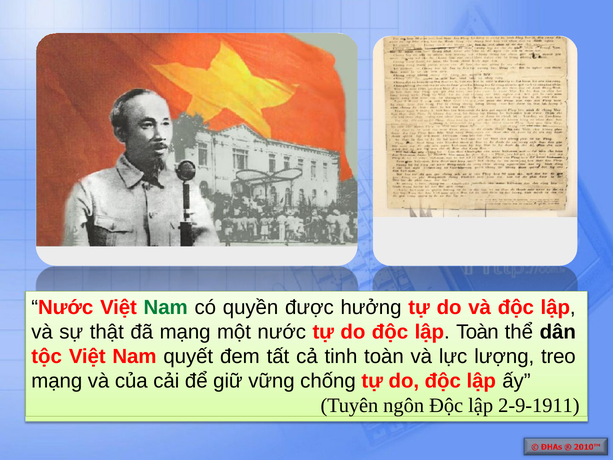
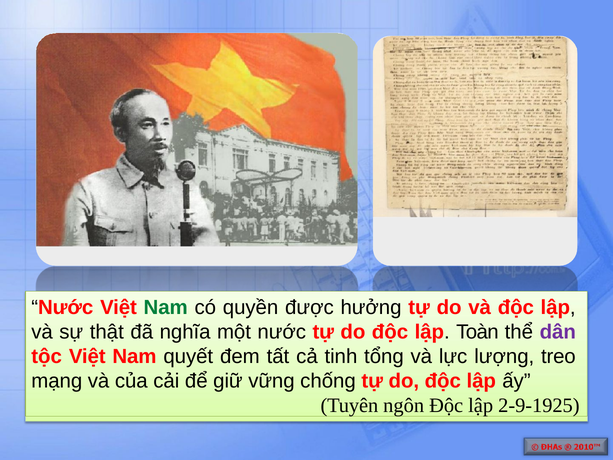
đã mạng: mạng -> nghĩa (185, 332)
dân colour: black -> purple (558, 332)
tinh toàn: toàn -> tổng (384, 356)
2-9-1911: 2-9-1911 -> 2-9-1925 (539, 405)
